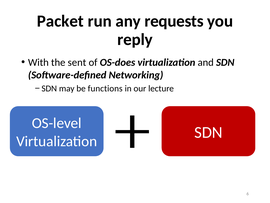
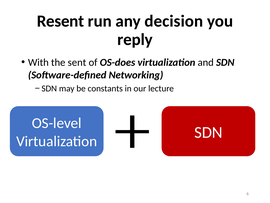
Packet: Packet -> Resent (60, 21)
requests: requests -> decision (174, 21)
functions: functions -> constants (105, 88)
